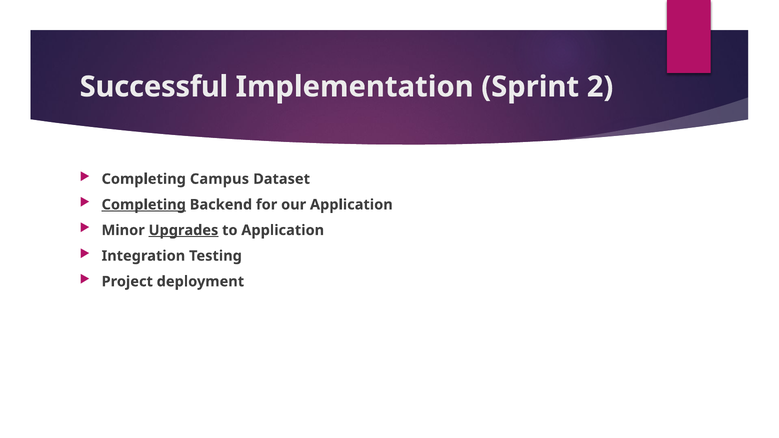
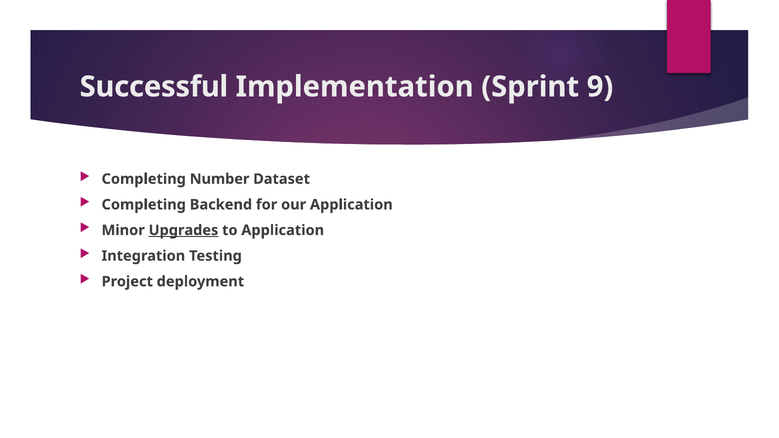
2: 2 -> 9 (600, 87)
Campus: Campus -> Number (220, 179)
Completing underline: present -> none (144, 205)
